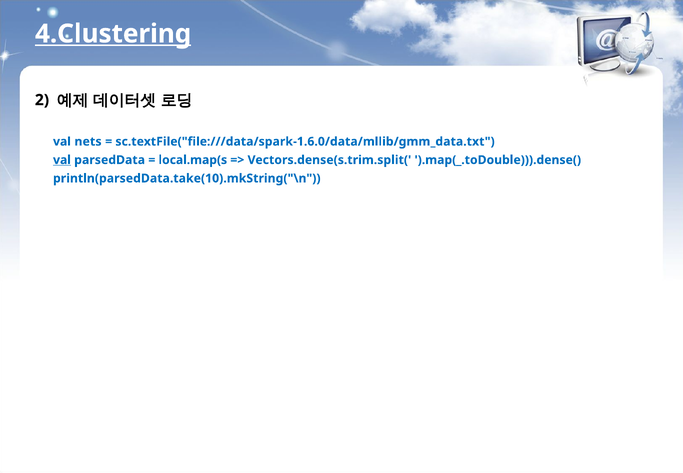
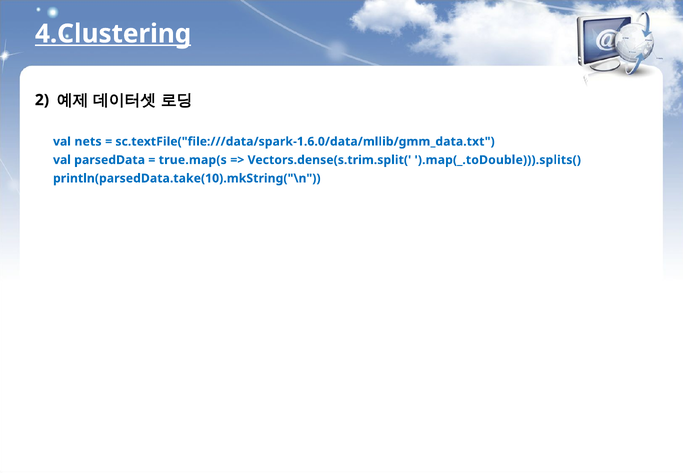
val underline: present -> none (62, 160)
local.map(s: local.map(s -> true.map(s (193, 160)
).map(_.toDouble))).dense(: ).map(_.toDouble))).dense( -> ).map(_.toDouble))).splits( (498, 160)
